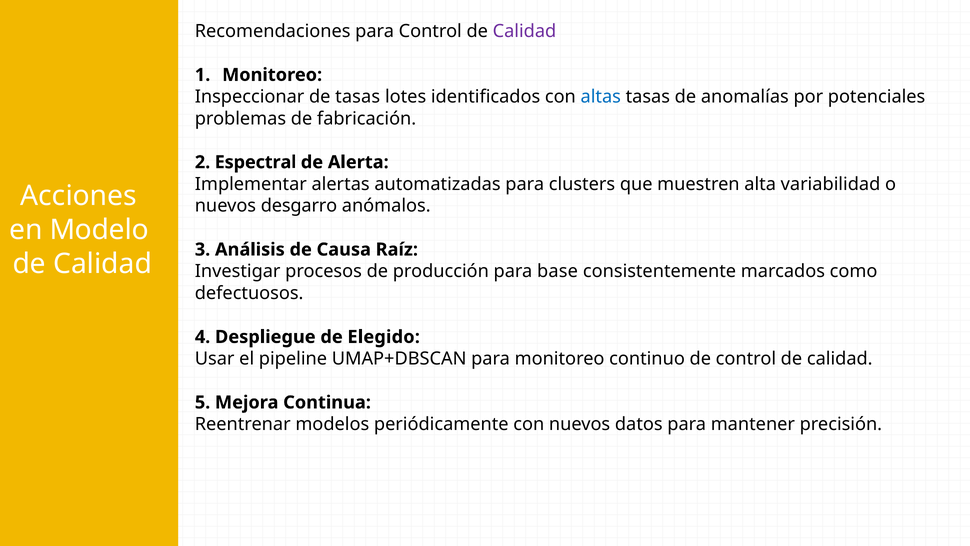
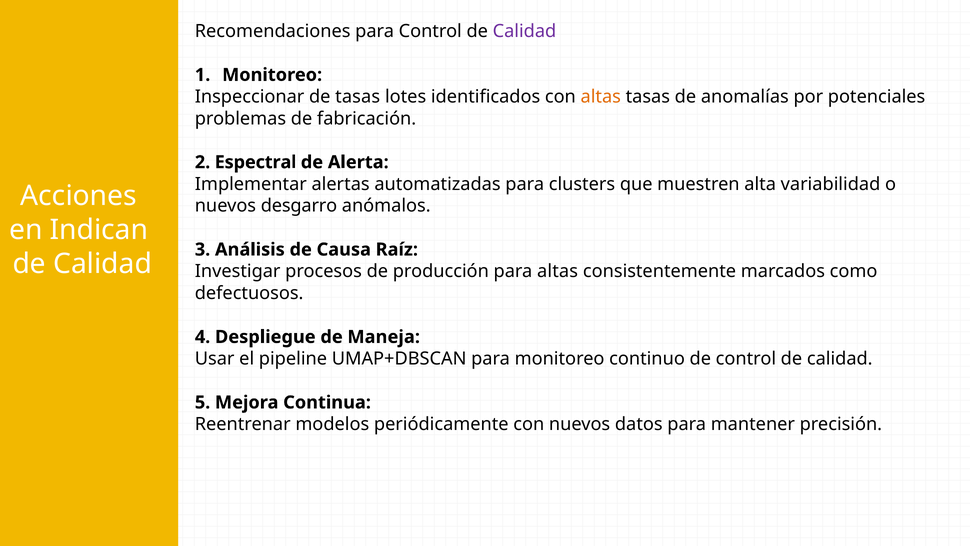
altas colour: blue -> orange (601, 97)
Modelo: Modelo -> Indican (99, 230)
para base: base -> altas (558, 271)
Elegido: Elegido -> Maneja (384, 337)
